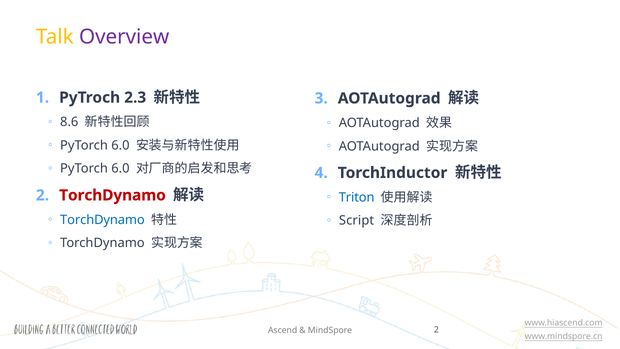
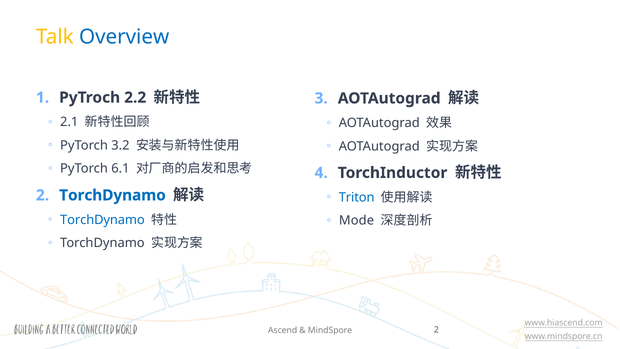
Overview colour: purple -> blue (124, 37)
2.3: 2.3 -> 2.2 (135, 97)
8.6: 8.6 -> 2.1 (69, 122)
6.0: 6.0 -> 3.2 (120, 145)
6.0: 6.0 -> 6.1 (120, 169)
TorchDynamo colour: red -> blue (113, 195)
Script: Script -> Mode (357, 220)
